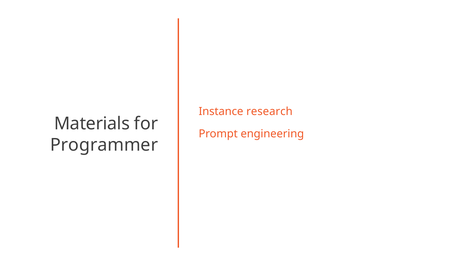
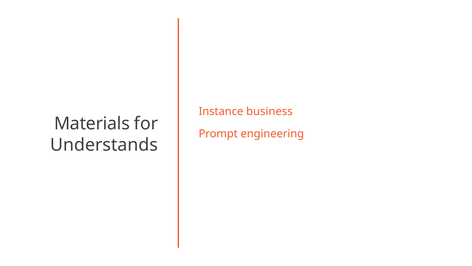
research: research -> business (269, 111)
Programmer: Programmer -> Understands (104, 145)
